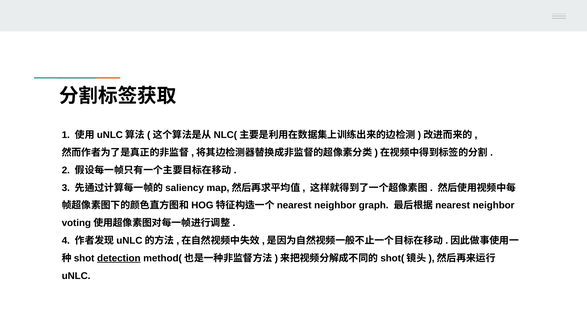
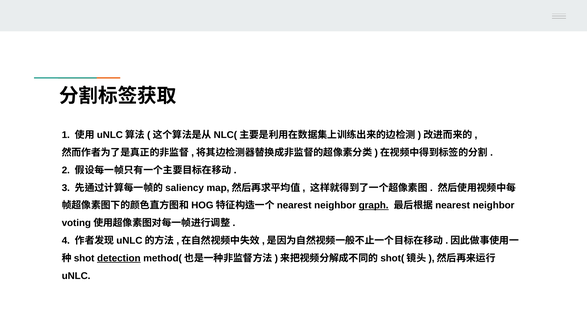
graph underline: none -> present (374, 206)
